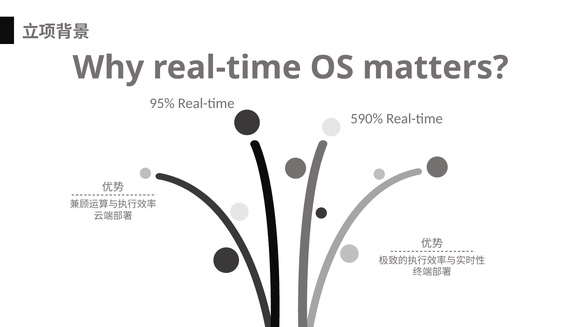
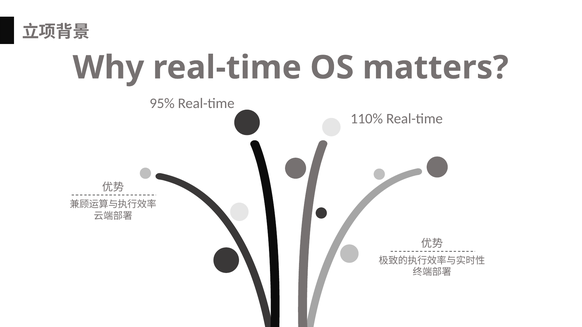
590%: 590% -> 110% (367, 119)
